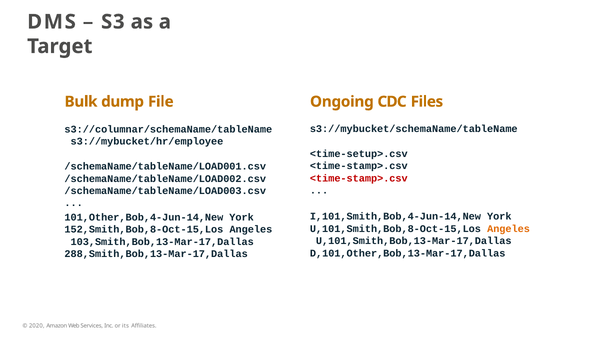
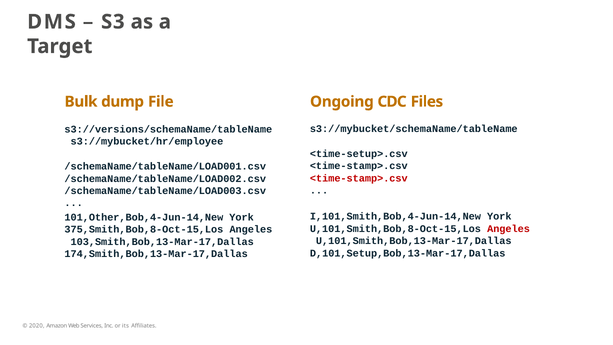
s3://columnar/schemaName/tableName: s3://columnar/schemaName/tableName -> s3://versions/schemaName/tableName (168, 129)
Angeles colour: orange -> red (509, 229)
152,Smith,Bob,8-Oct-15,Los: 152,Smith,Bob,8-Oct-15,Los -> 375,Smith,Bob,8-Oct-15,Los (144, 229)
D,101,Other,Bob,13-Mar-17,Dallas: D,101,Other,Bob,13-Mar-17,Dallas -> D,101,Setup,Bob,13-Mar-17,Dallas (408, 253)
288,Smith,Bob,13-Mar-17,Dallas: 288,Smith,Bob,13-Mar-17,Dallas -> 174,Smith,Bob,13-Mar-17,Dallas (156, 254)
